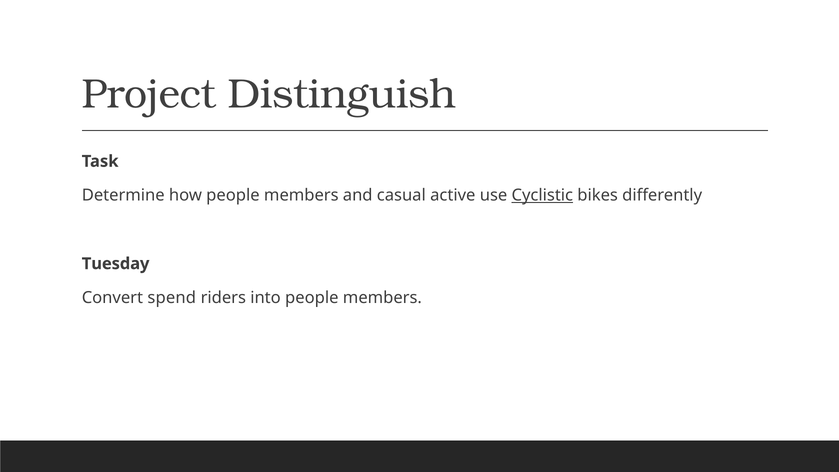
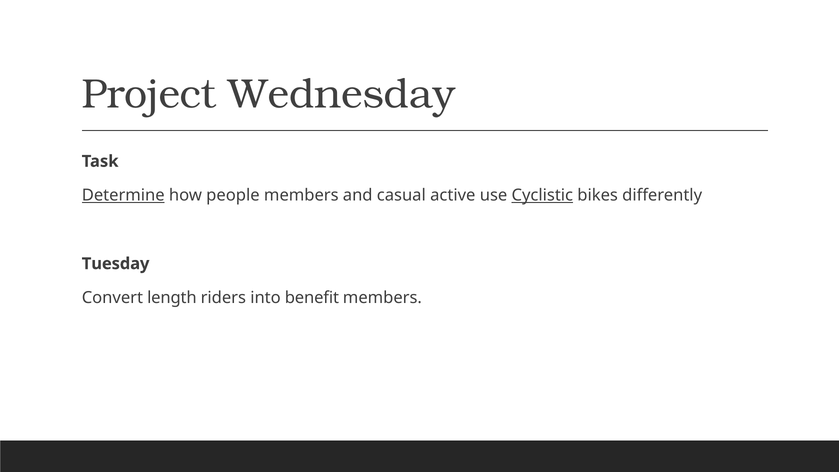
Distinguish: Distinguish -> Wednesday (342, 94)
Determine underline: none -> present (123, 195)
spend: spend -> length (172, 298)
into people: people -> benefit (312, 298)
